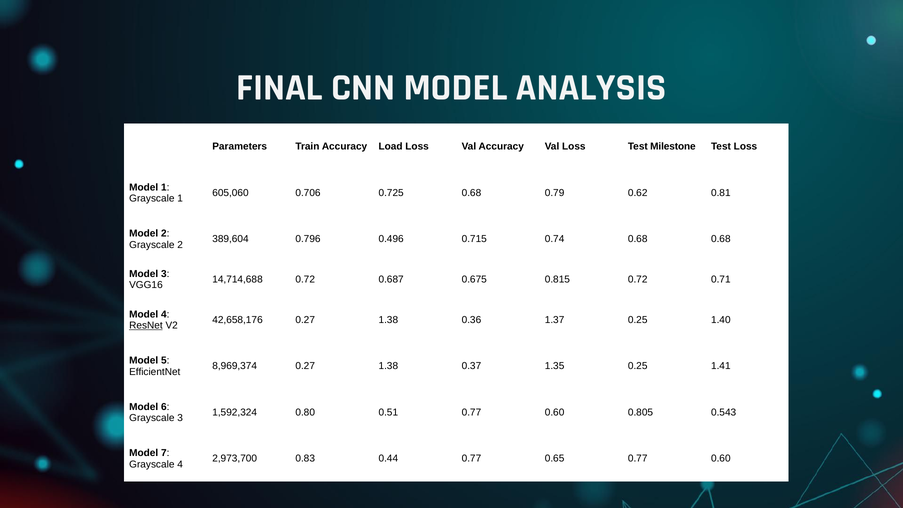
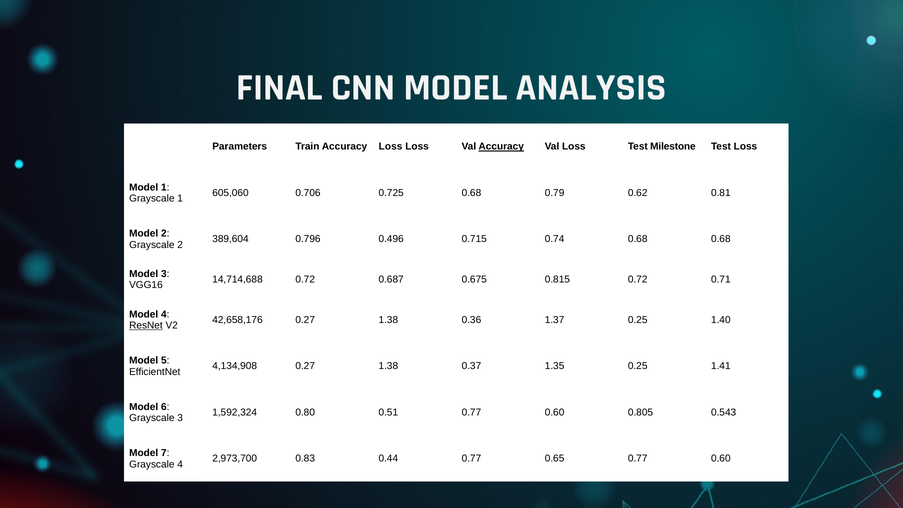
Accuracy Load: Load -> Loss (391, 147)
Accuracy underline: none -> present (501, 147)
8,969,374: 8,969,374 -> 4,134,908 (235, 366)
